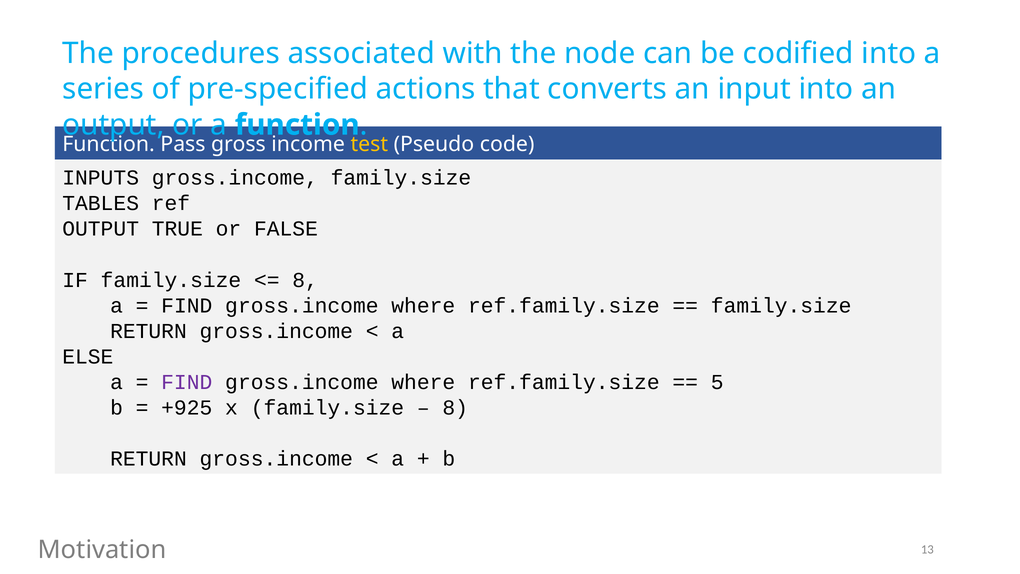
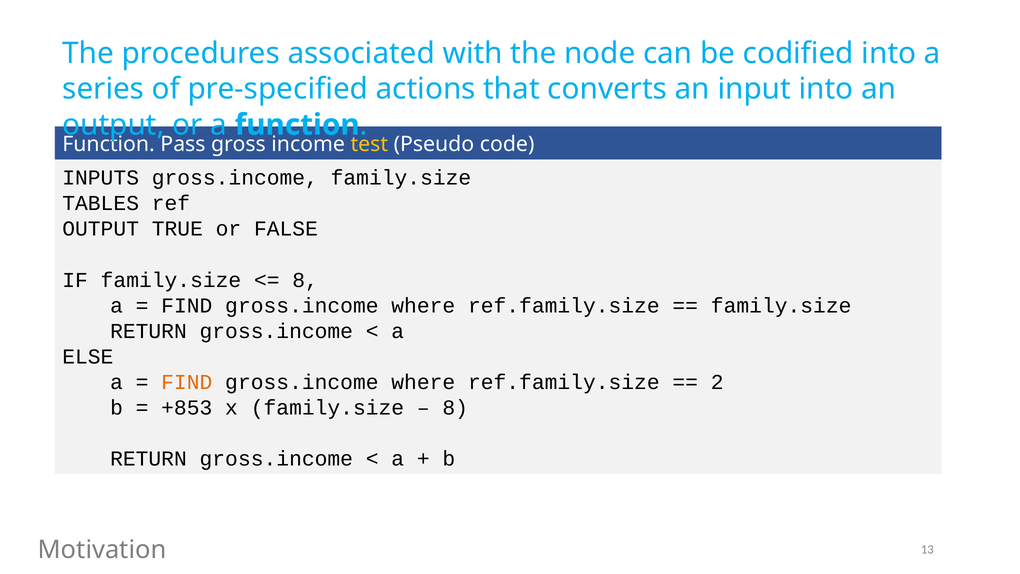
FIND colour: purple -> orange (187, 382)
5: 5 -> 2 (717, 382)
+925: +925 -> +853 (187, 407)
